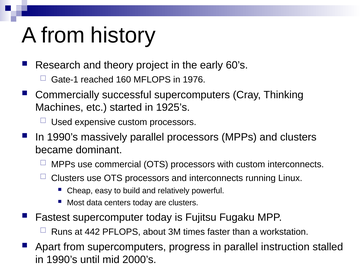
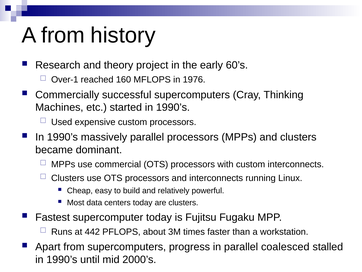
Gate-1: Gate-1 -> Over-1 (65, 80)
started in 1925’s: 1925’s -> 1990’s (173, 107)
instruction: instruction -> coalesced (285, 246)
